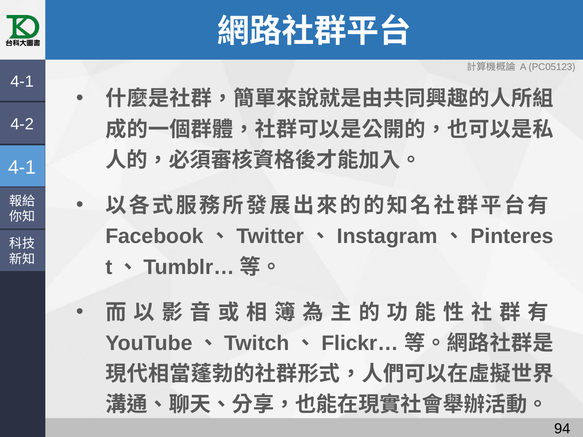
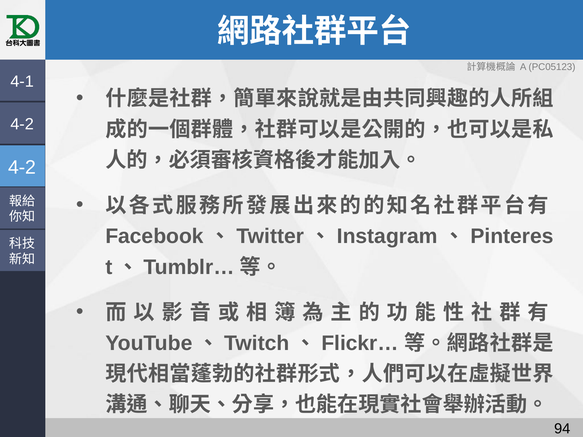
4-1: 4-1 -> 4-2 (22, 167)
